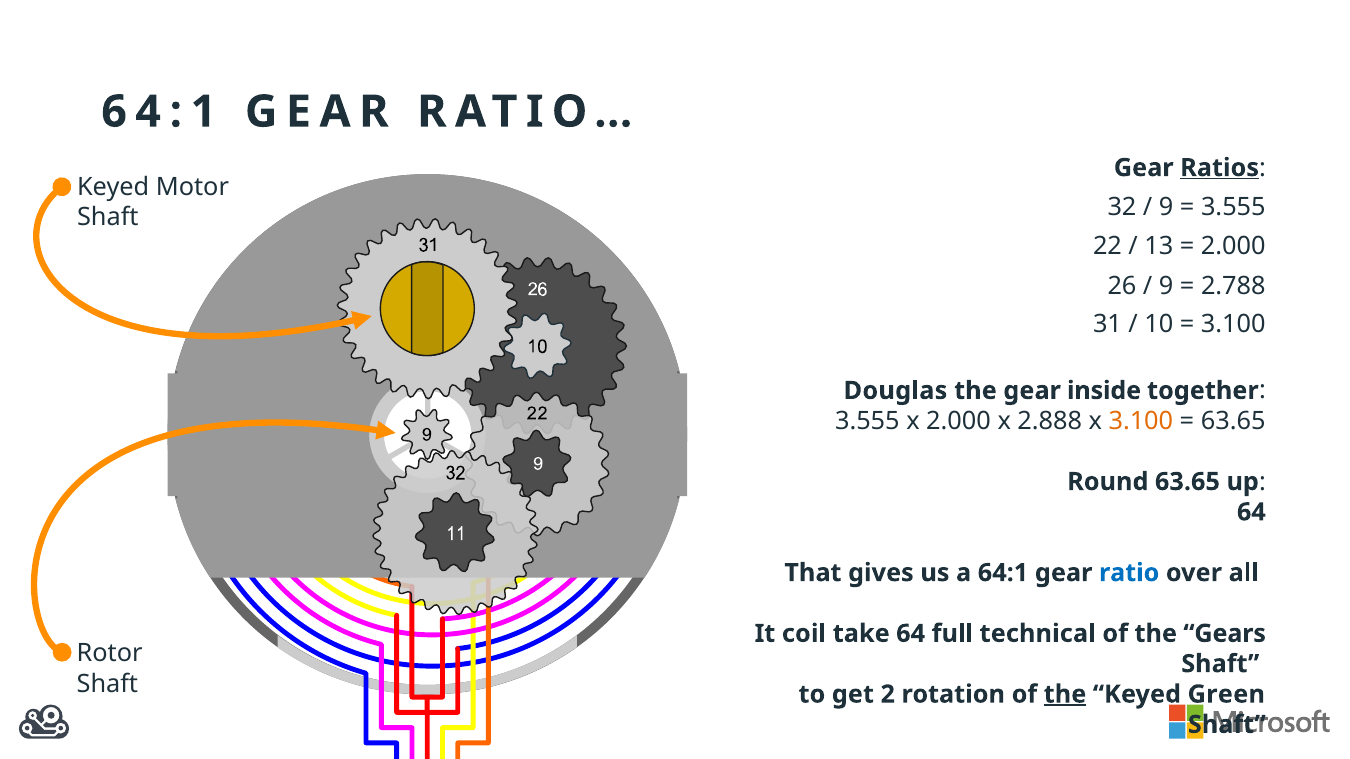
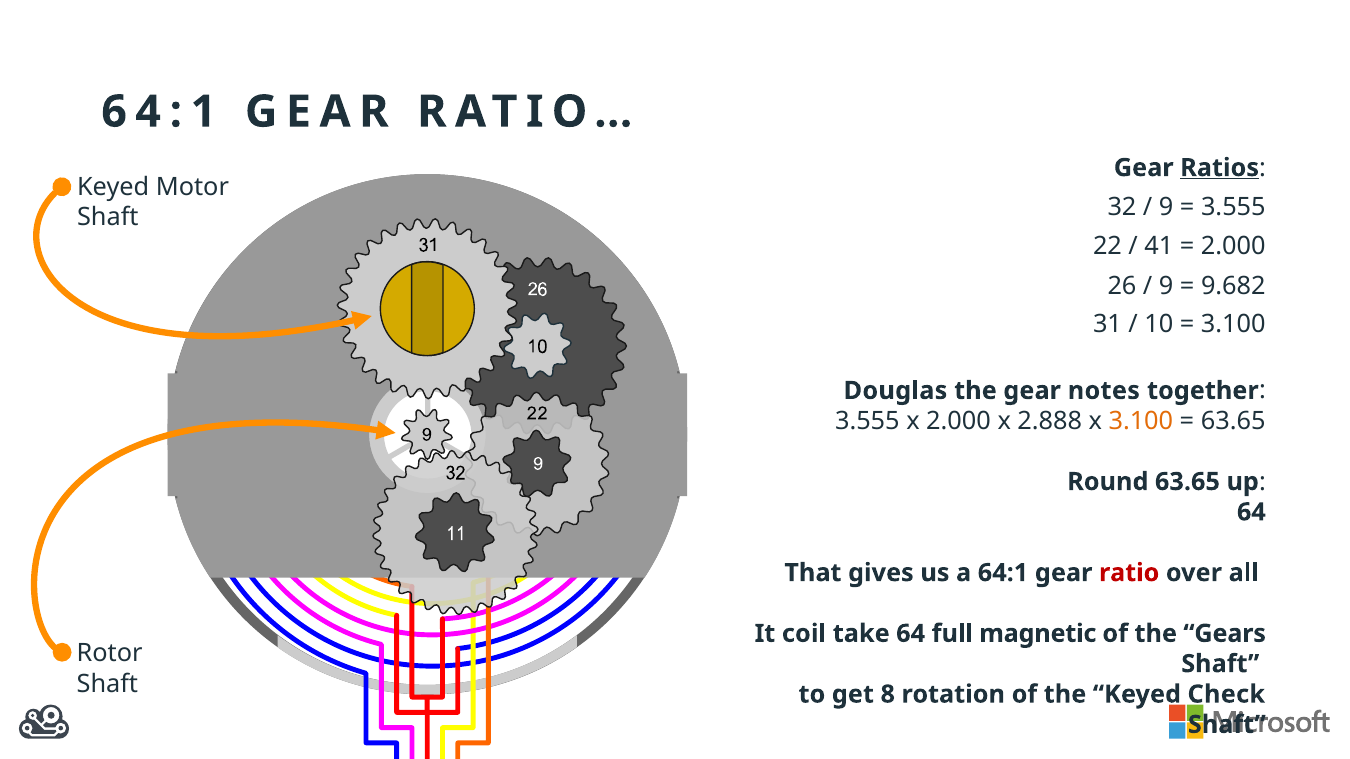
13: 13 -> 41 (1159, 246)
2.788: 2.788 -> 9.682 (1233, 286)
inside: inside -> notes (1104, 391)
ratio colour: blue -> red (1129, 573)
technical: technical -> magnetic (1038, 634)
2: 2 -> 8 (888, 695)
the underline: present -> none (1065, 695)
Green: Green -> Check (1226, 695)
